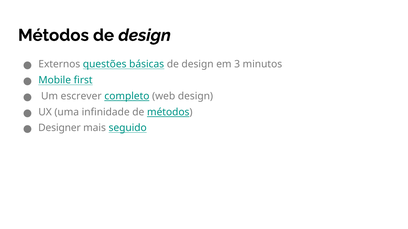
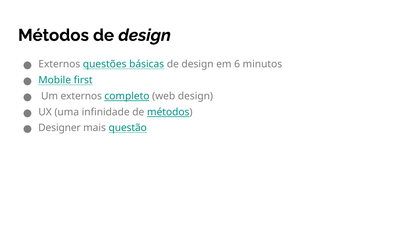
3: 3 -> 6 (237, 64)
Um escrever: escrever -> externos (81, 96)
seguido: seguido -> questão (128, 128)
